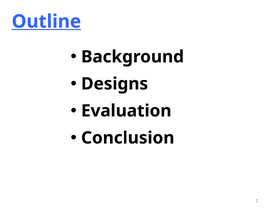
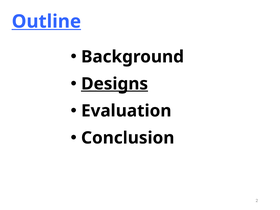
Designs underline: none -> present (115, 84)
